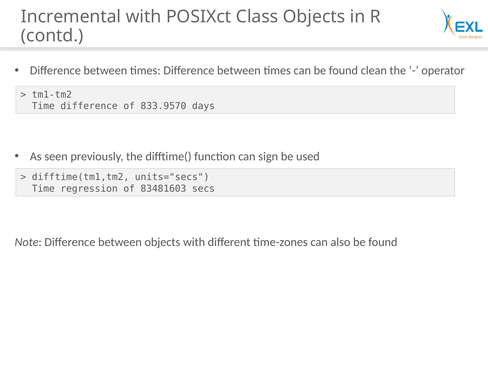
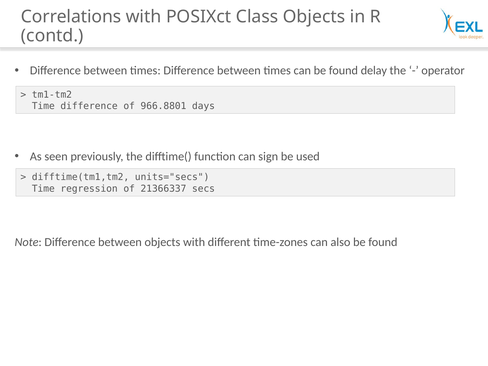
Incremental: Incremental -> Correlations (71, 17)
clean: clean -> delay (374, 71)
833.9570: 833.9570 -> 966.8801 (163, 106)
83481603: 83481603 -> 21366337 (163, 189)
